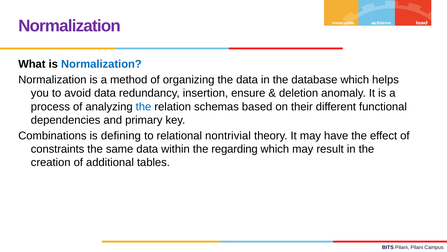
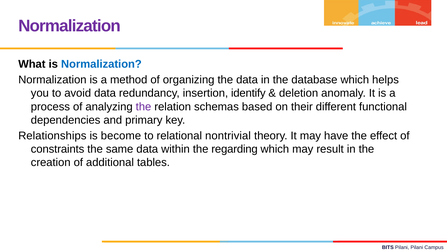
ensure: ensure -> identify (248, 93)
the colour: blue -> purple (144, 106)
Combinations: Combinations -> Relationships (52, 135)
defining: defining -> become (121, 135)
